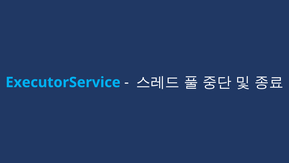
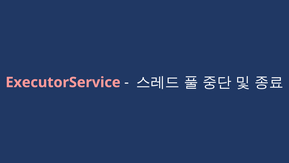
ExecutorService colour: light blue -> pink (63, 82)
